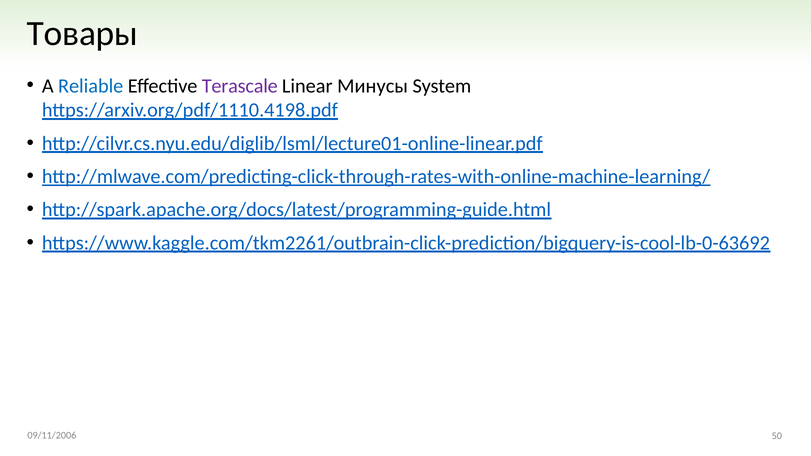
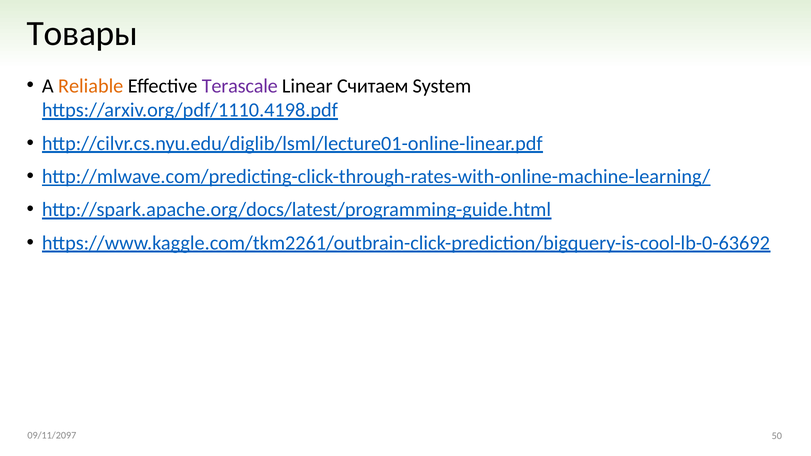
Reliable colour: blue -> orange (91, 86)
Минусы: Минусы -> Считаем (373, 86)
09/11/2006: 09/11/2006 -> 09/11/2097 (52, 436)
